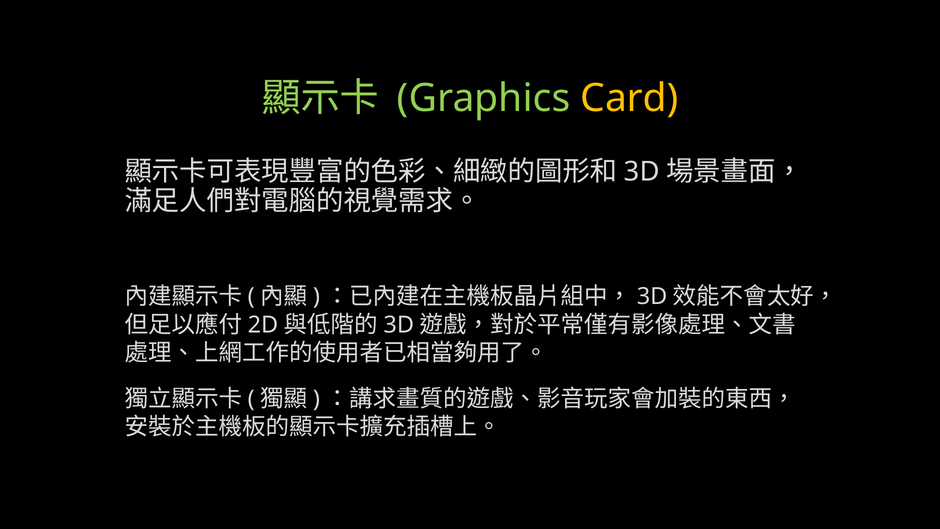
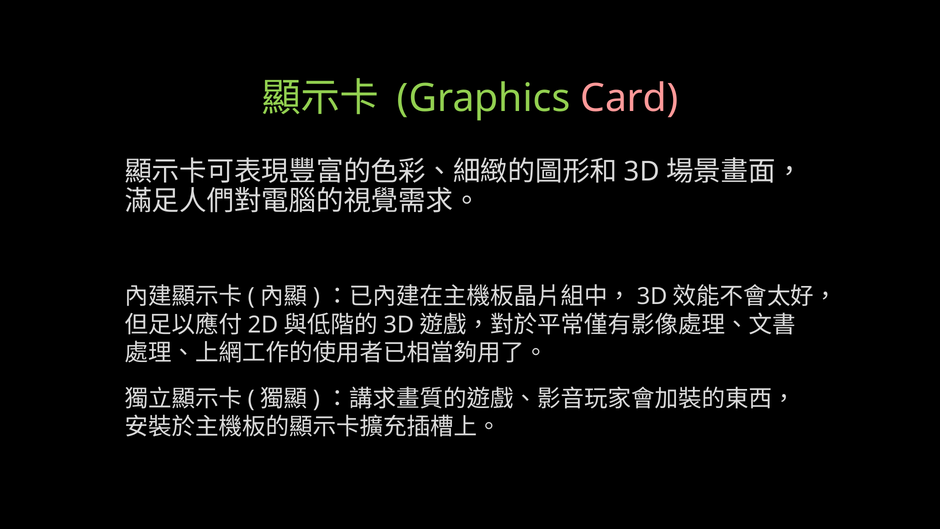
Card colour: yellow -> pink (629, 98)
